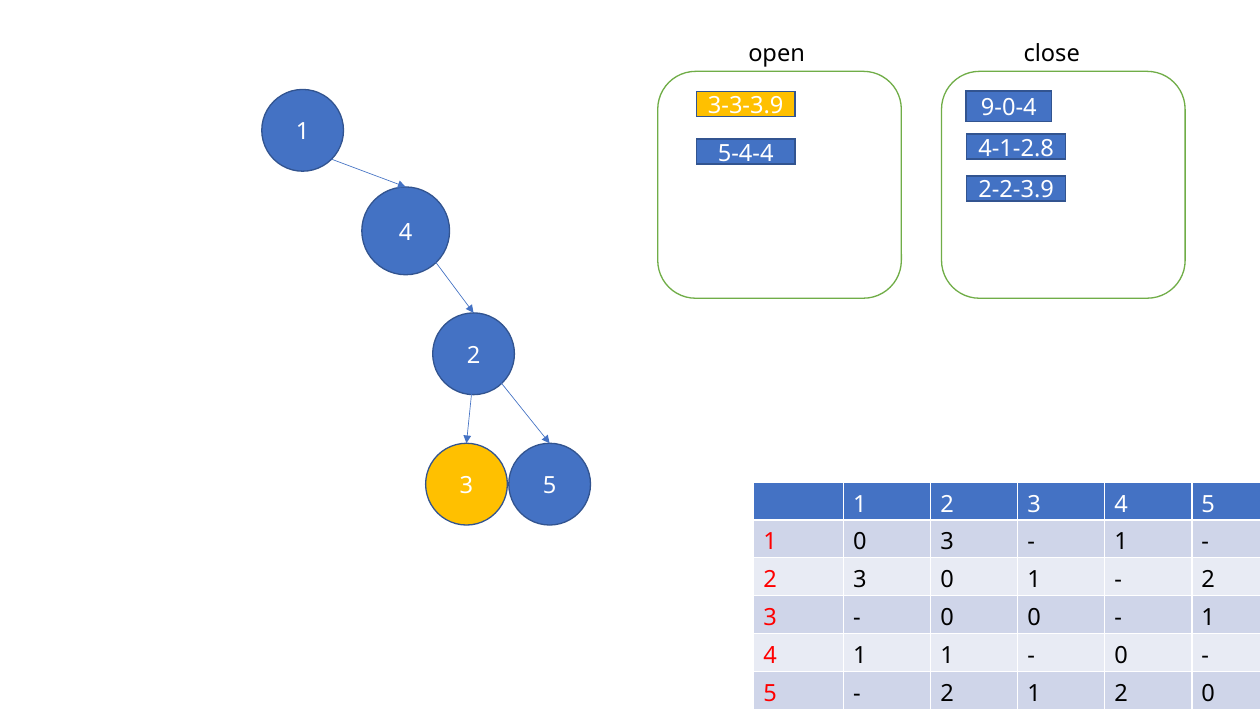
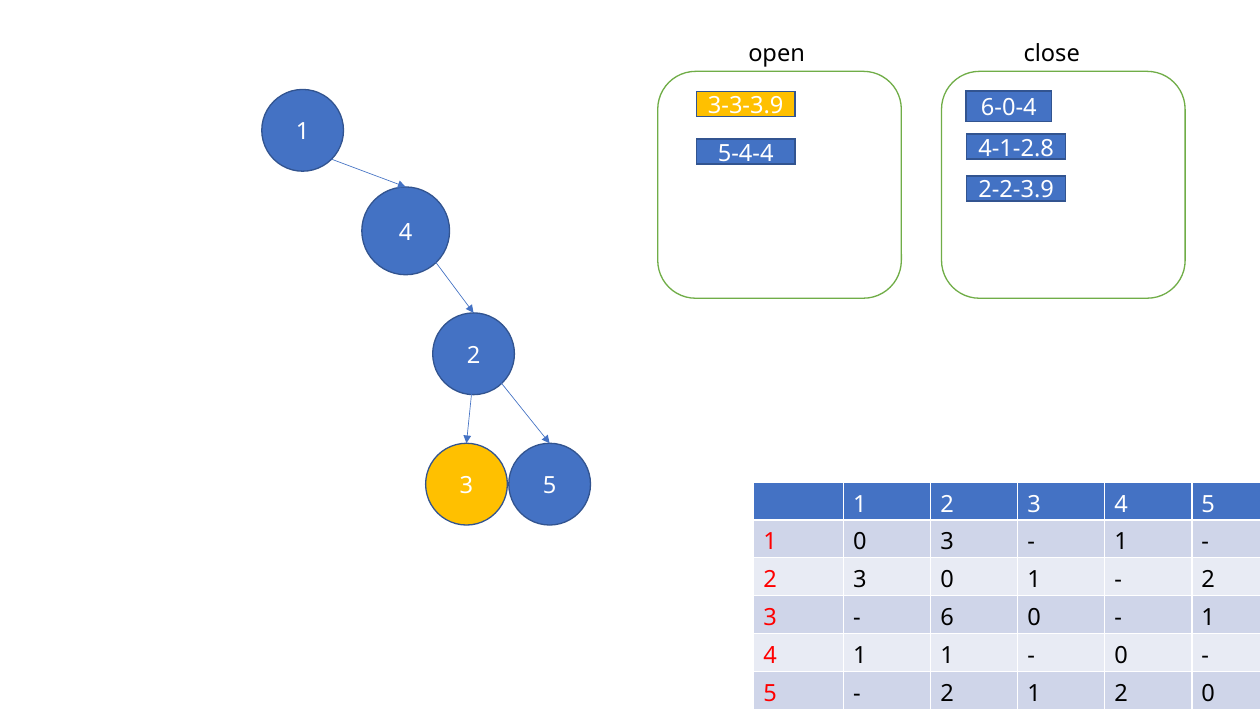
9-0-4: 9-0-4 -> 6-0-4 (1009, 108)
0: 0 -> 6 (947, 618)
